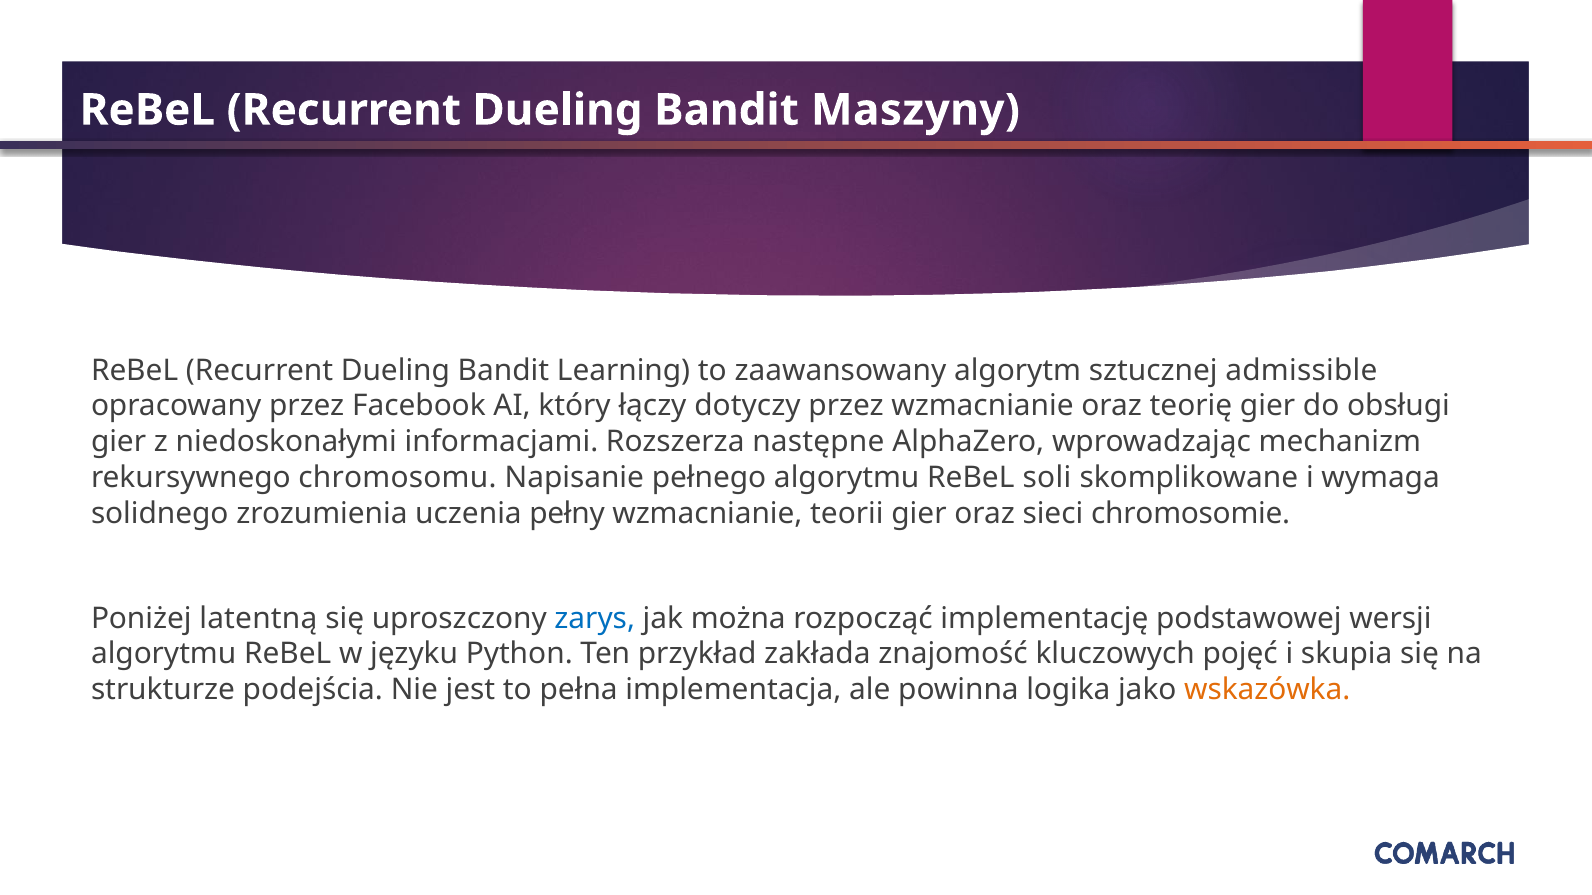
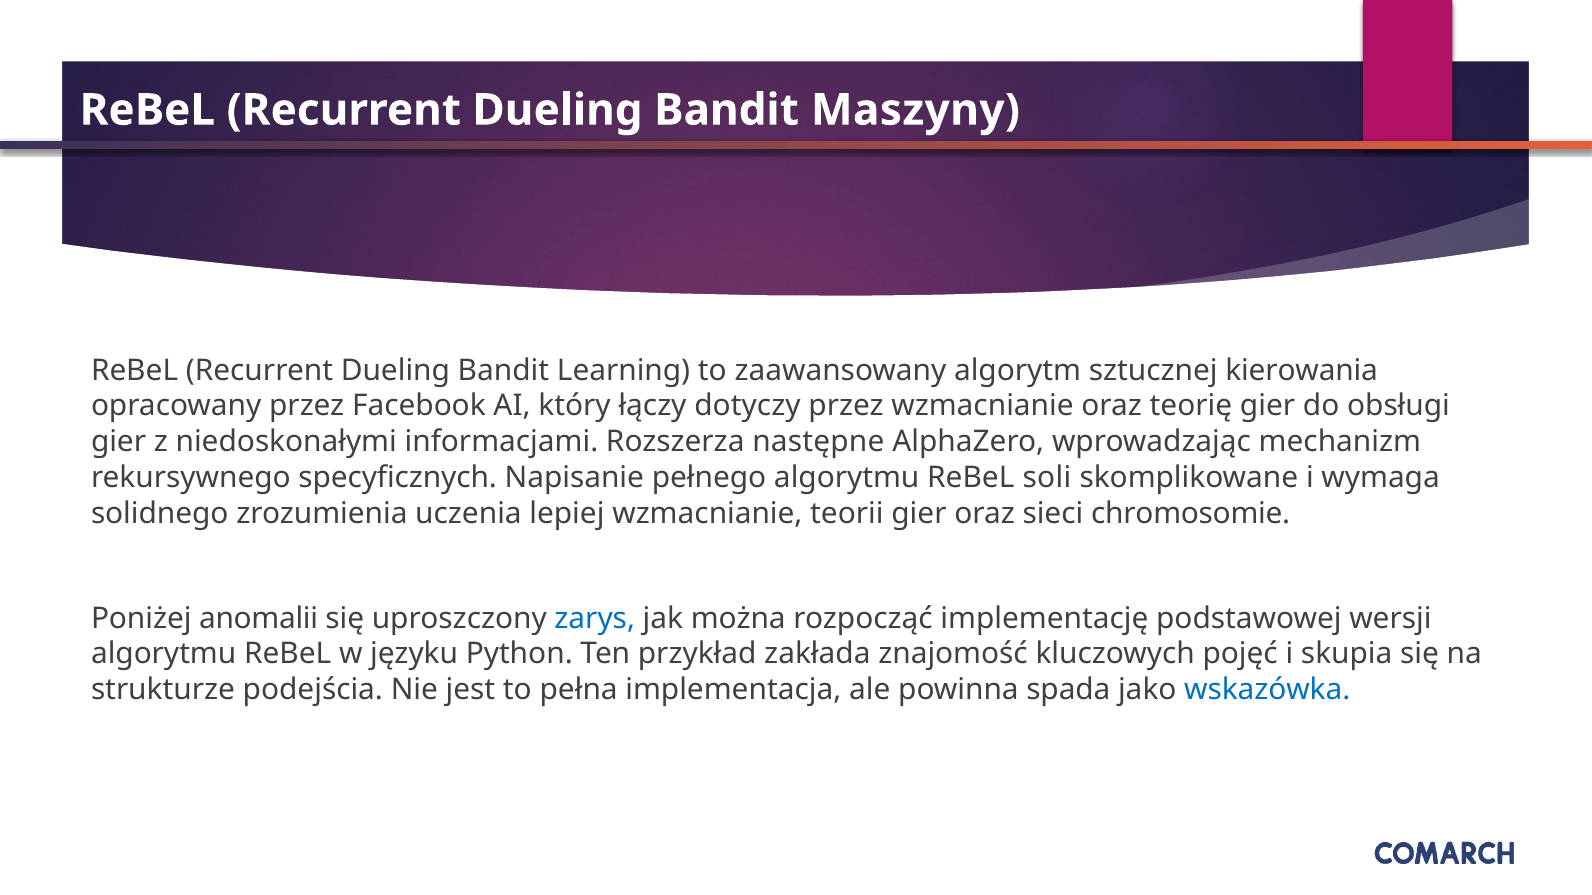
admissible: admissible -> kierowania (1302, 370)
chromosomu: chromosomu -> specyficznych (398, 478)
pełny: pełny -> lepiej (567, 514)
latentną: latentną -> anomalii (259, 618)
logika: logika -> spada (1068, 690)
wskazówka colour: orange -> blue (1267, 690)
